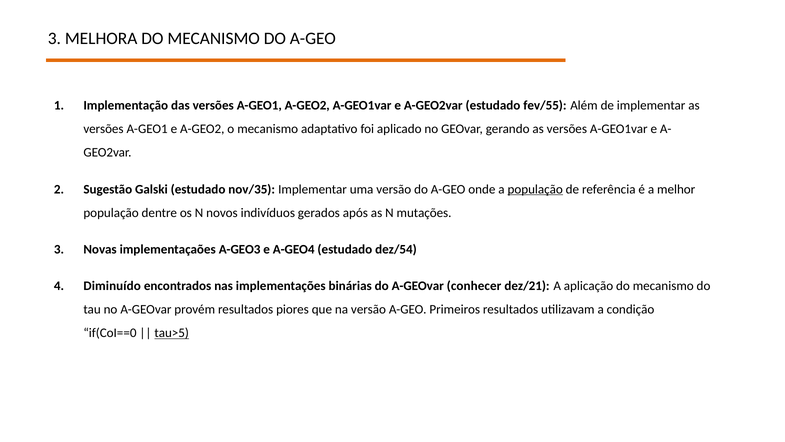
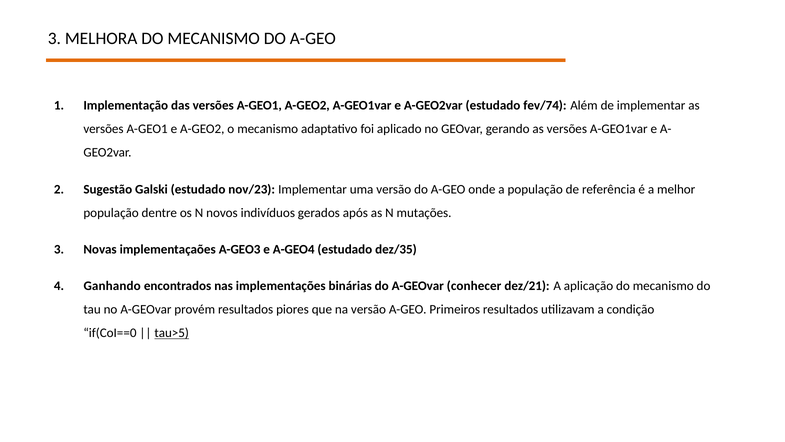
fev/55: fev/55 -> fev/74 (545, 105)
nov/35: nov/35 -> nov/23 (252, 189)
população underline: present -> none (535, 189)
dez/54: dez/54 -> dez/35 (396, 249)
Diminuído: Diminuído -> Ganhando (112, 286)
